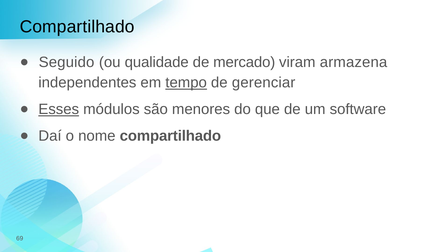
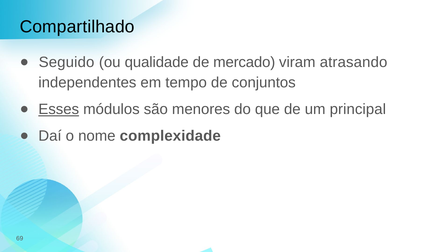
armazena: armazena -> atrasando (354, 62)
tempo underline: present -> none (186, 83)
gerenciar: gerenciar -> conjuntos (264, 83)
software: software -> principal (358, 109)
nome compartilhado: compartilhado -> complexidade (170, 136)
